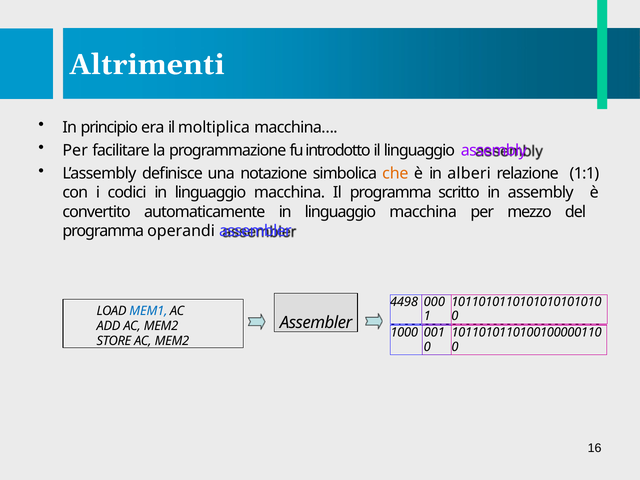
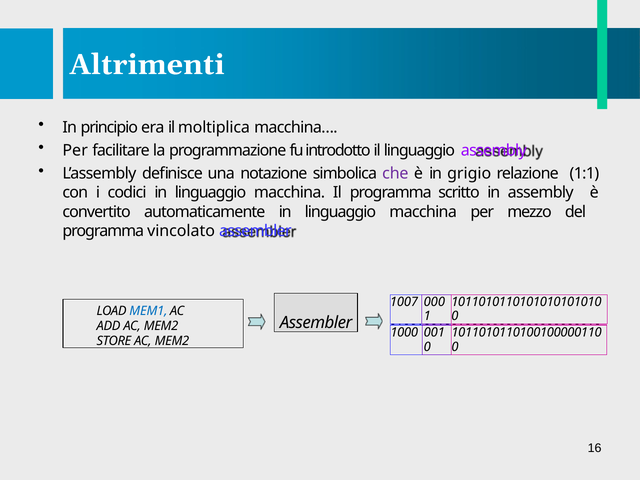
che colour: orange -> purple (395, 173)
alberi: alberi -> grigio (469, 173)
operandi: operandi -> vincolato (181, 231)
4498: 4498 -> 1007 (404, 302)
